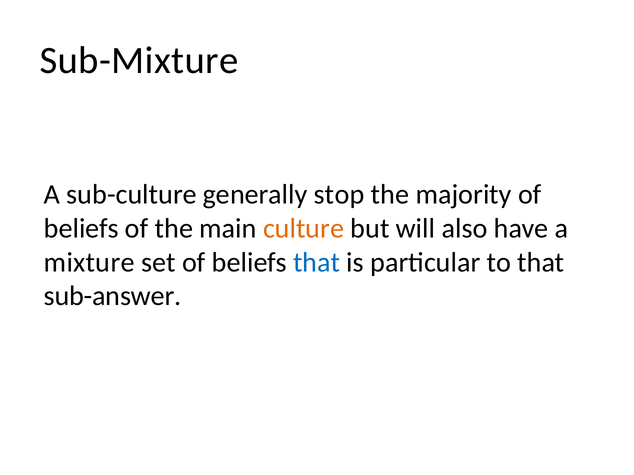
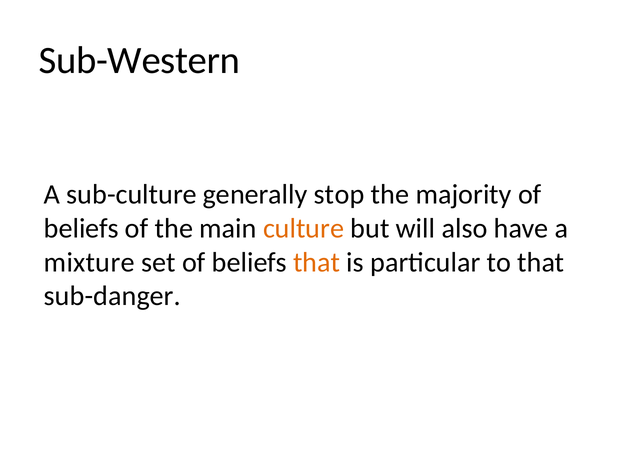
Sub-Mixture: Sub-Mixture -> Sub-Western (139, 60)
that colour: blue -> orange (317, 263)
sub-answer: sub-answer -> sub-danger (112, 296)
